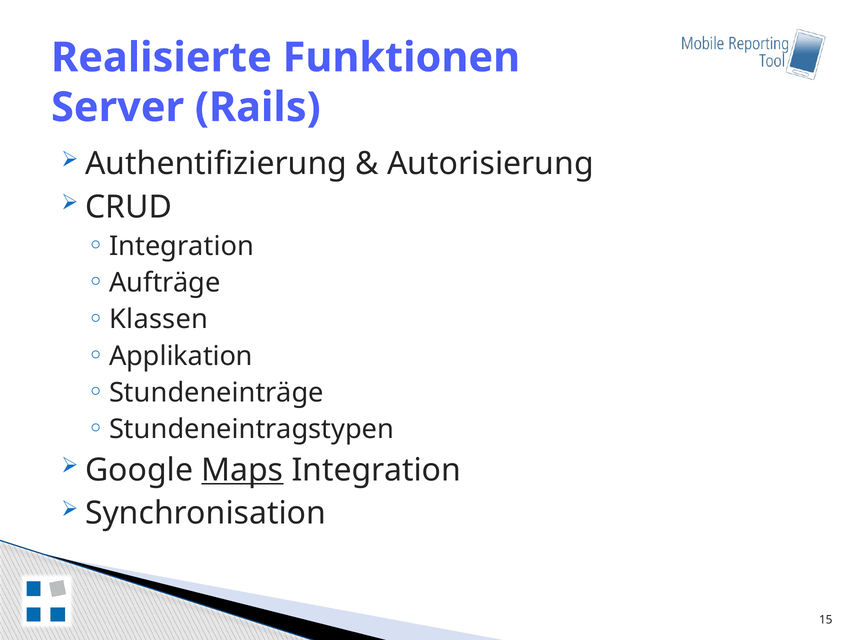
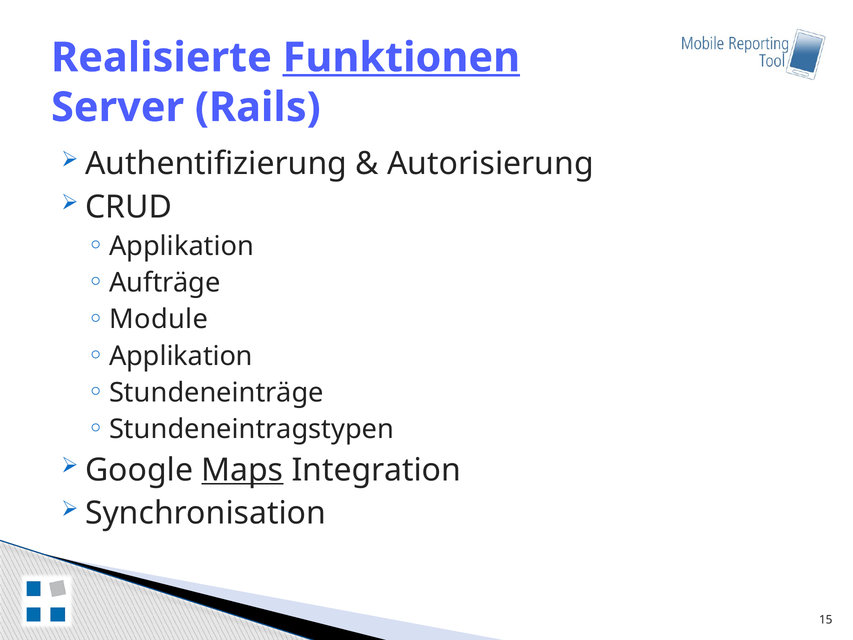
Funktionen underline: none -> present (401, 58)
Integration: Integration -> Applikation (182, 246)
Klassen: Klassen -> Module (159, 319)
